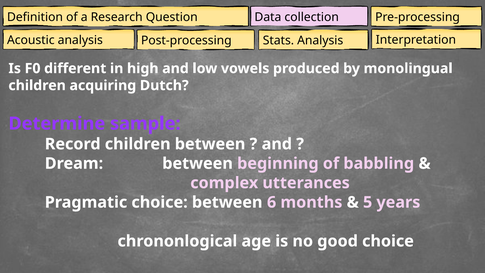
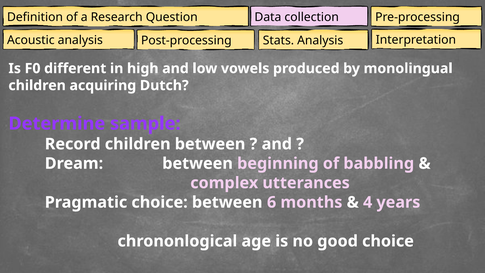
5: 5 -> 4 (368, 202)
